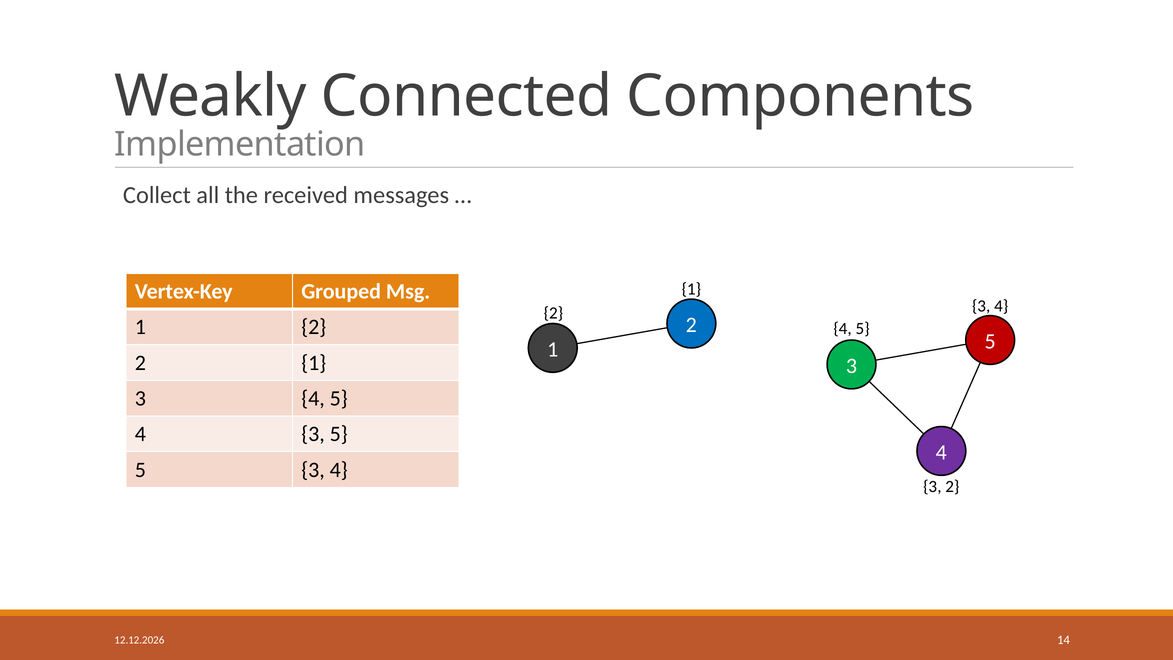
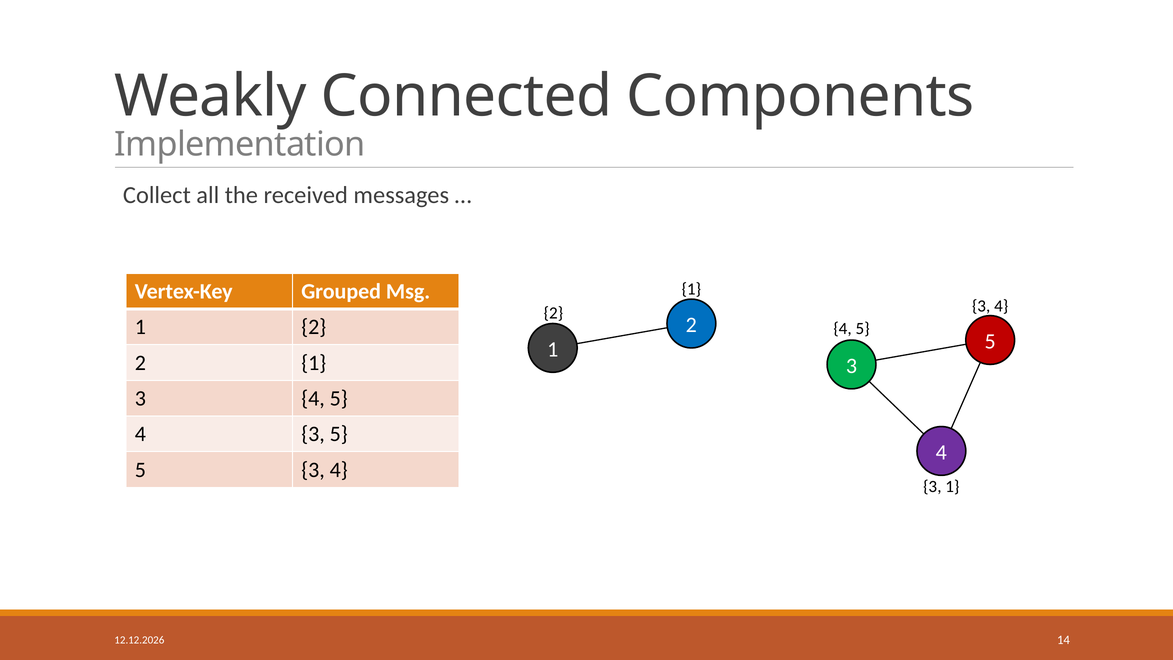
3 2: 2 -> 1 (952, 487)
